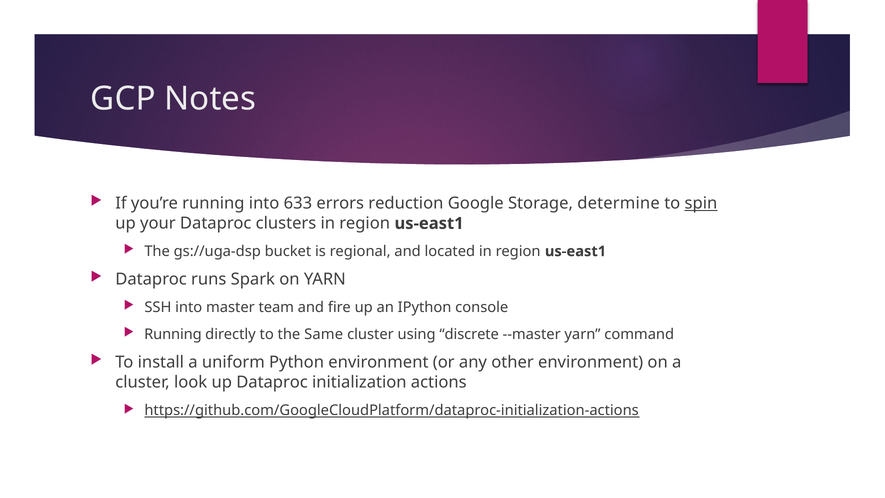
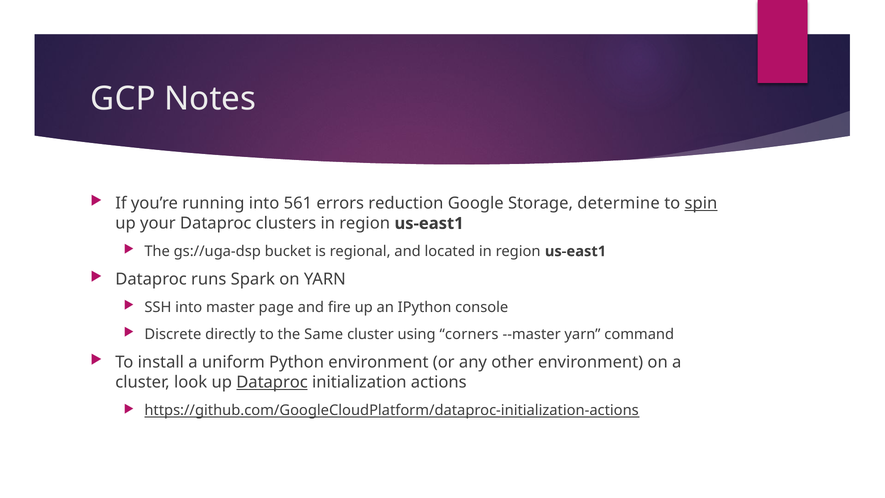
633: 633 -> 561 (298, 203)
team: team -> page (276, 307)
Running: Running -> Discrete (173, 334)
discrete: discrete -> corners (469, 334)
Dataproc underline: none -> present (272, 382)
